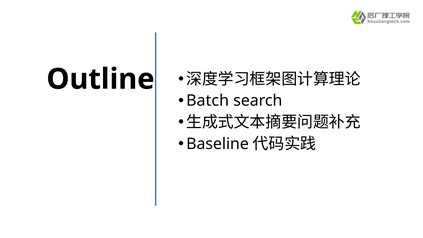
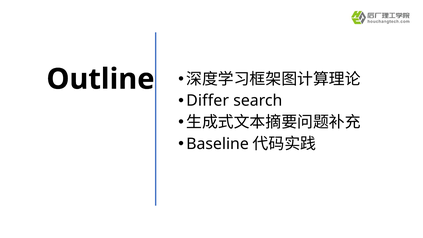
Batch: Batch -> Differ (208, 101)
